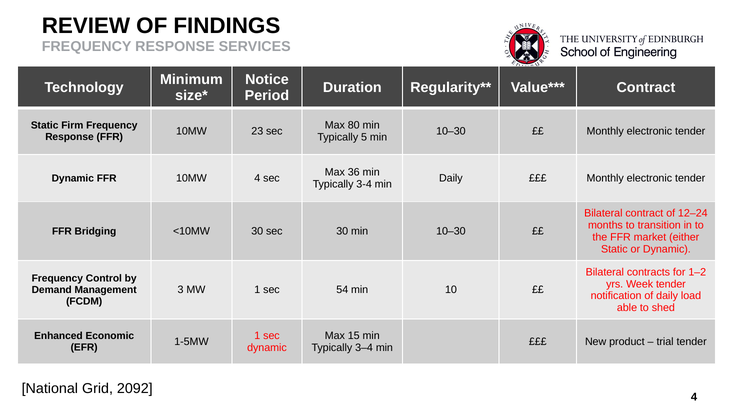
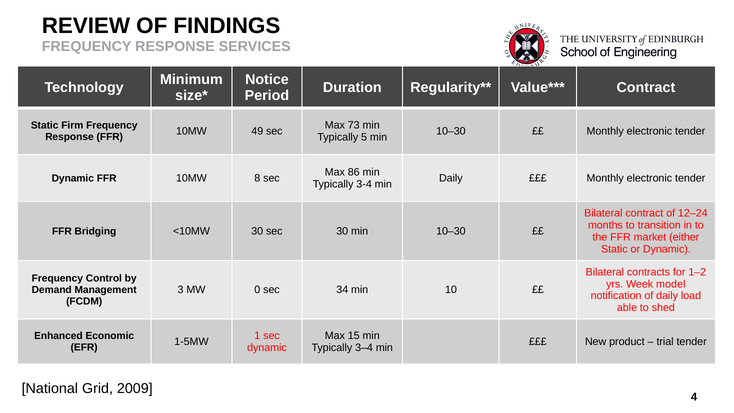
80: 80 -> 73 (354, 125)
23: 23 -> 49 (257, 131)
36: 36 -> 86 (354, 172)
10MW 4: 4 -> 8 (257, 178)
Week tender: tender -> model (671, 284)
MW 1: 1 -> 0 (257, 290)
54: 54 -> 34 (342, 290)
2092: 2092 -> 2009 (135, 389)
